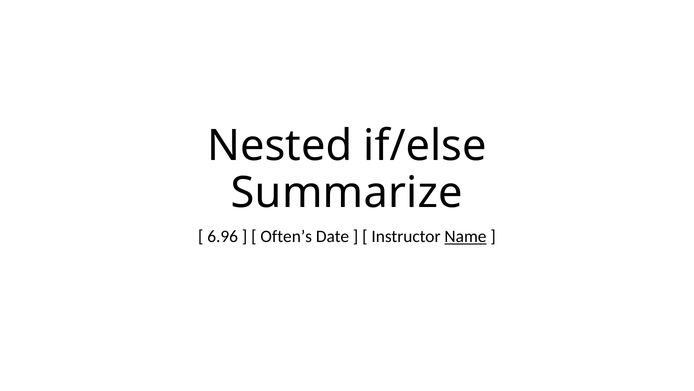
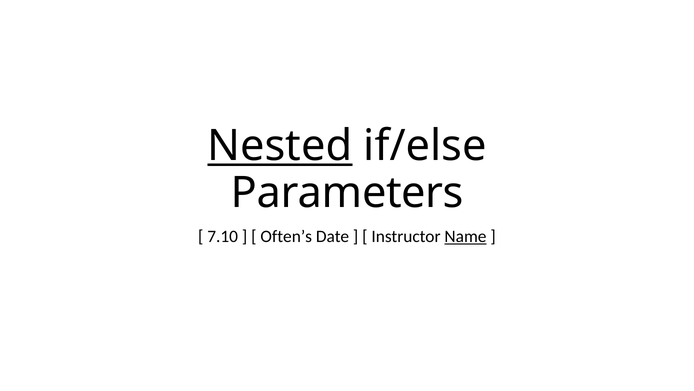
Nested underline: none -> present (280, 146)
Summarize: Summarize -> Parameters (347, 193)
6.96: 6.96 -> 7.10 (223, 236)
